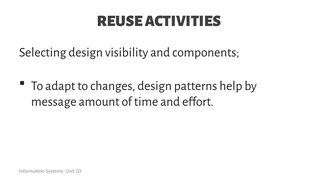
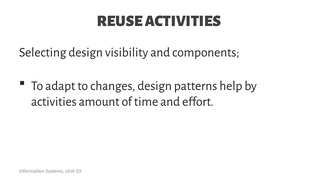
message: message -> activities (54, 101)
